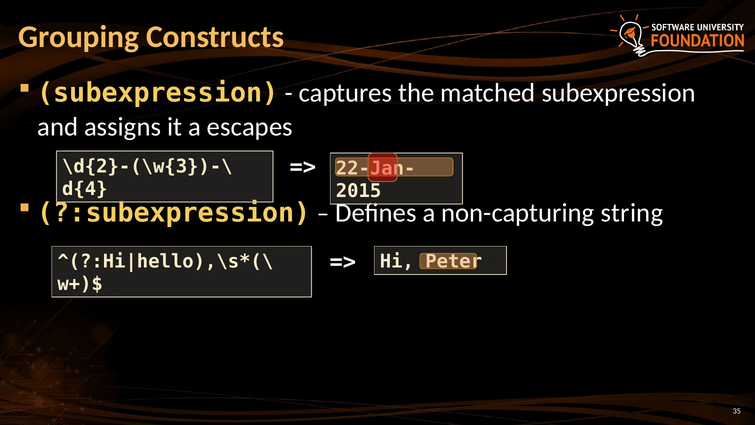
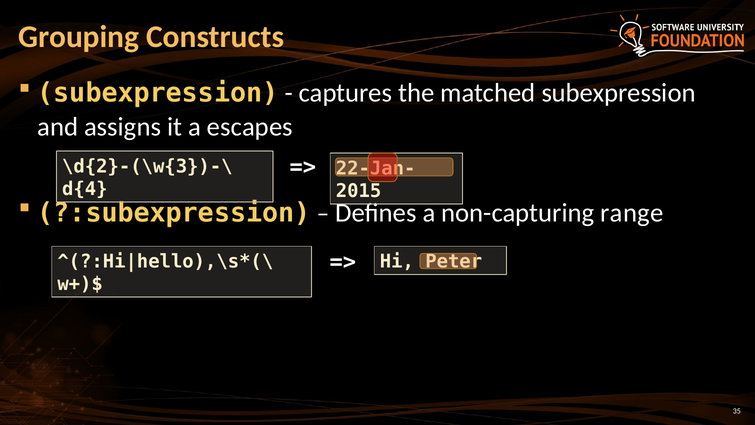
string: string -> range (632, 213)
